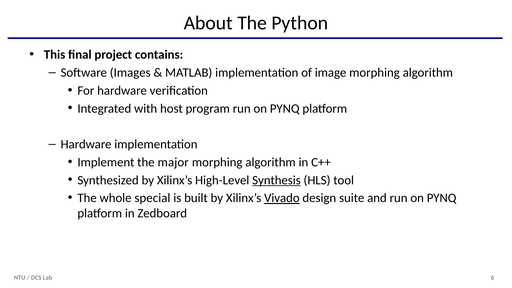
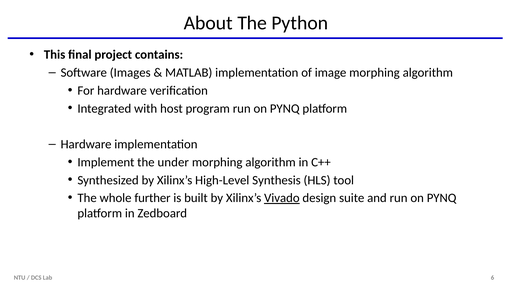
major: major -> under (173, 162)
Synthesis underline: present -> none (276, 180)
special: special -> further (153, 198)
